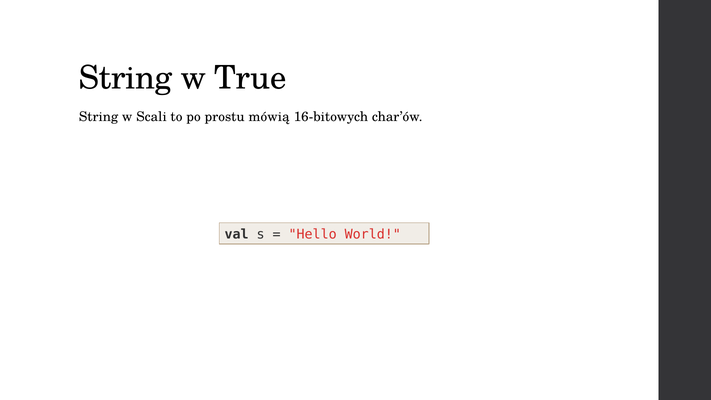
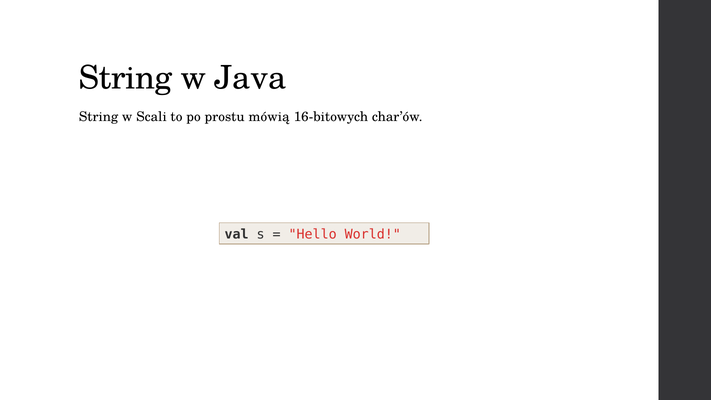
True: True -> Java (250, 78)
